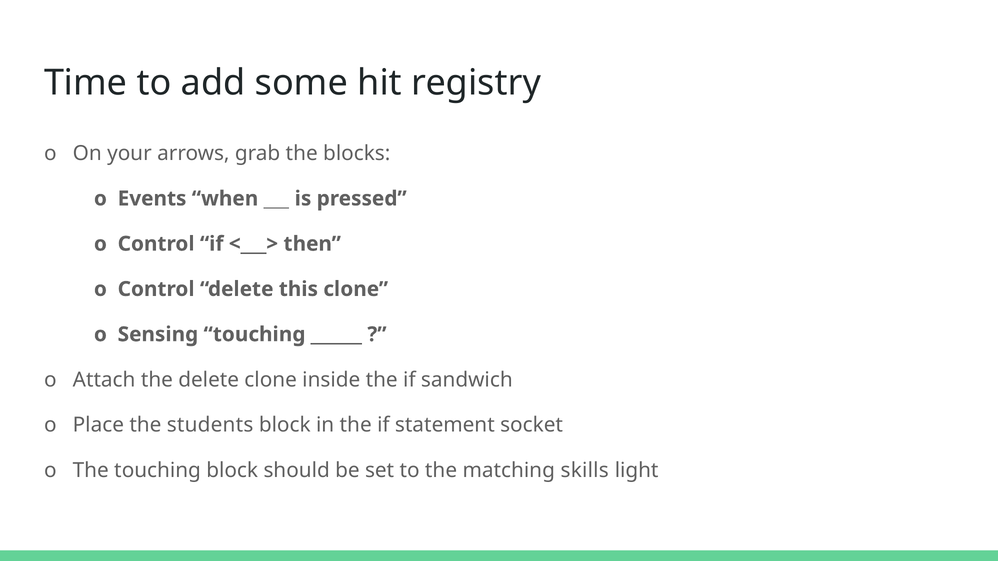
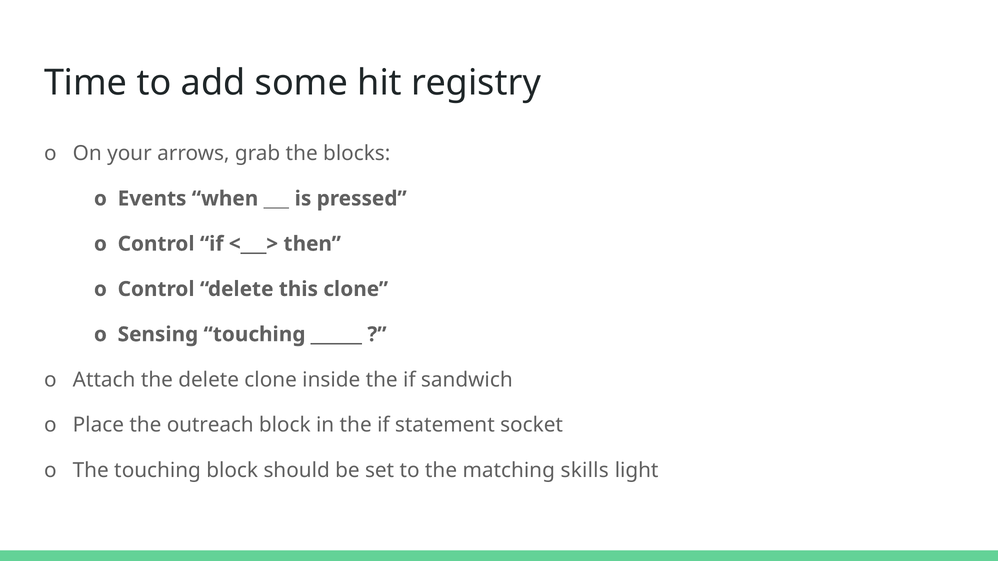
students: students -> outreach (210, 425)
